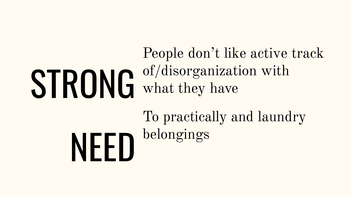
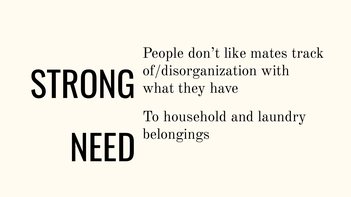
active: active -> mates (269, 53)
practically: practically -> household (195, 117)
